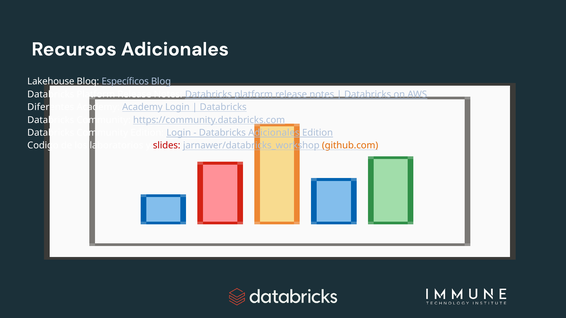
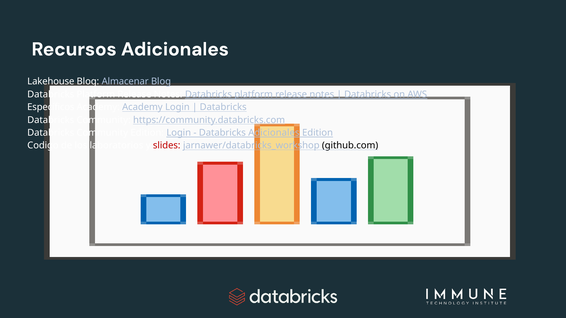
Específicos: Específicos -> Almacenar (125, 82)
Diferentes: Diferentes -> Específicos (51, 107)
github.com colour: orange -> black (350, 146)
